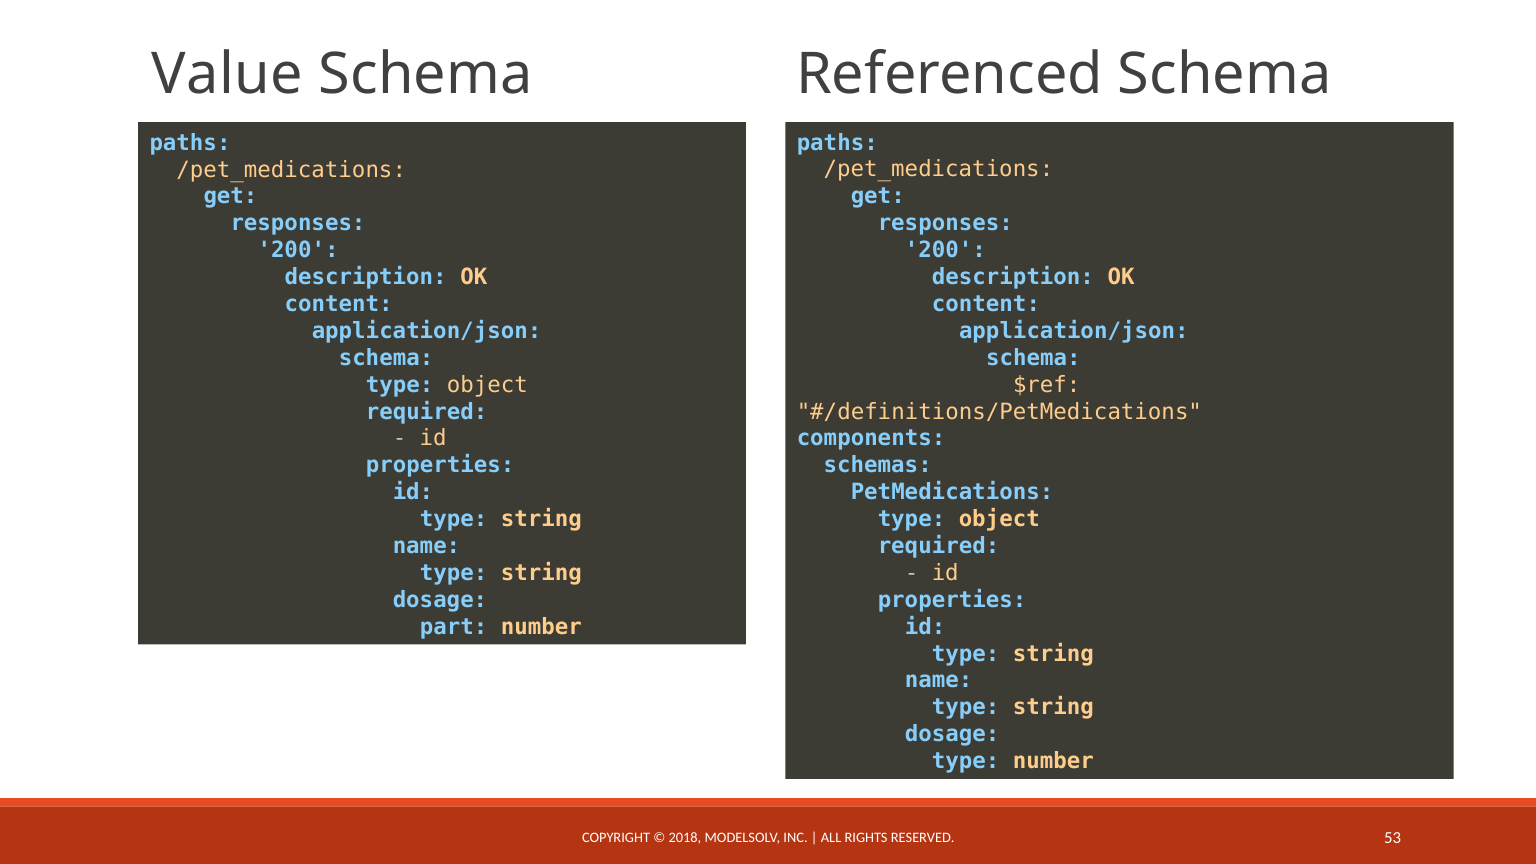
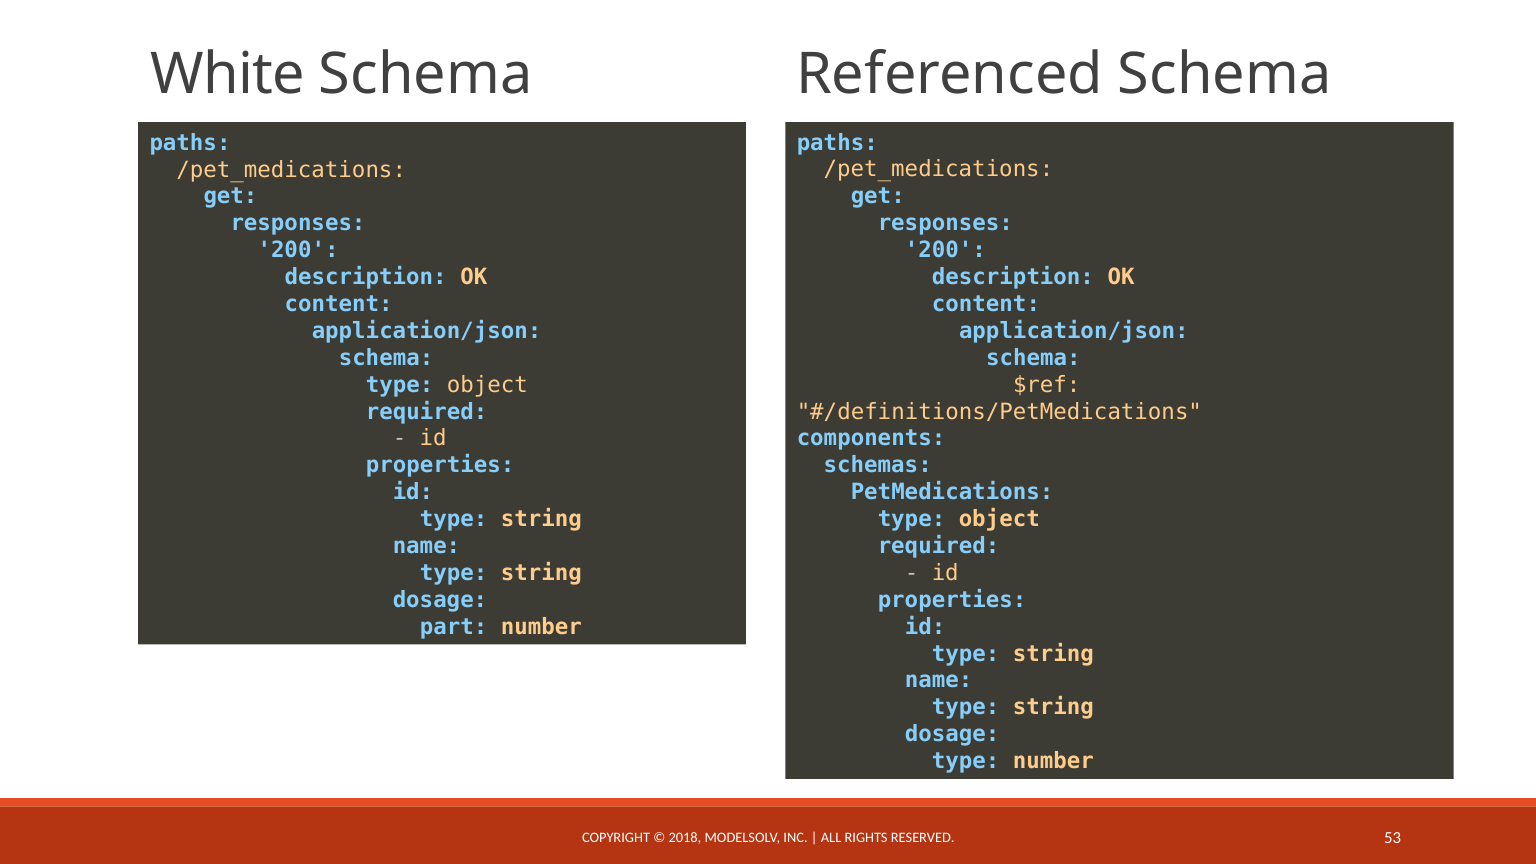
Value: Value -> White (228, 74)
